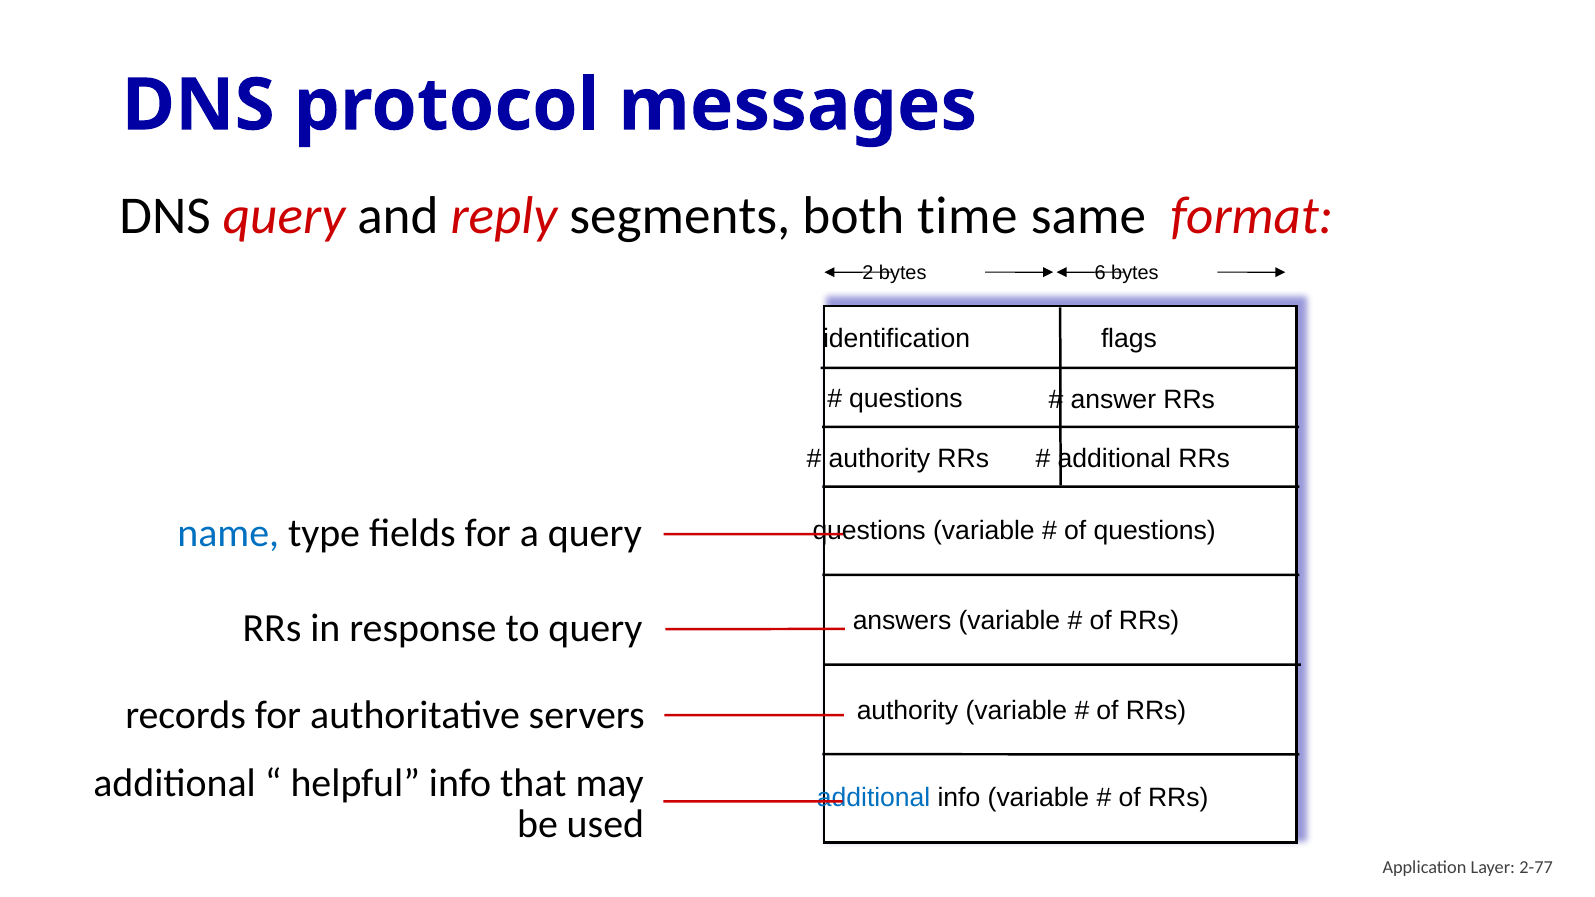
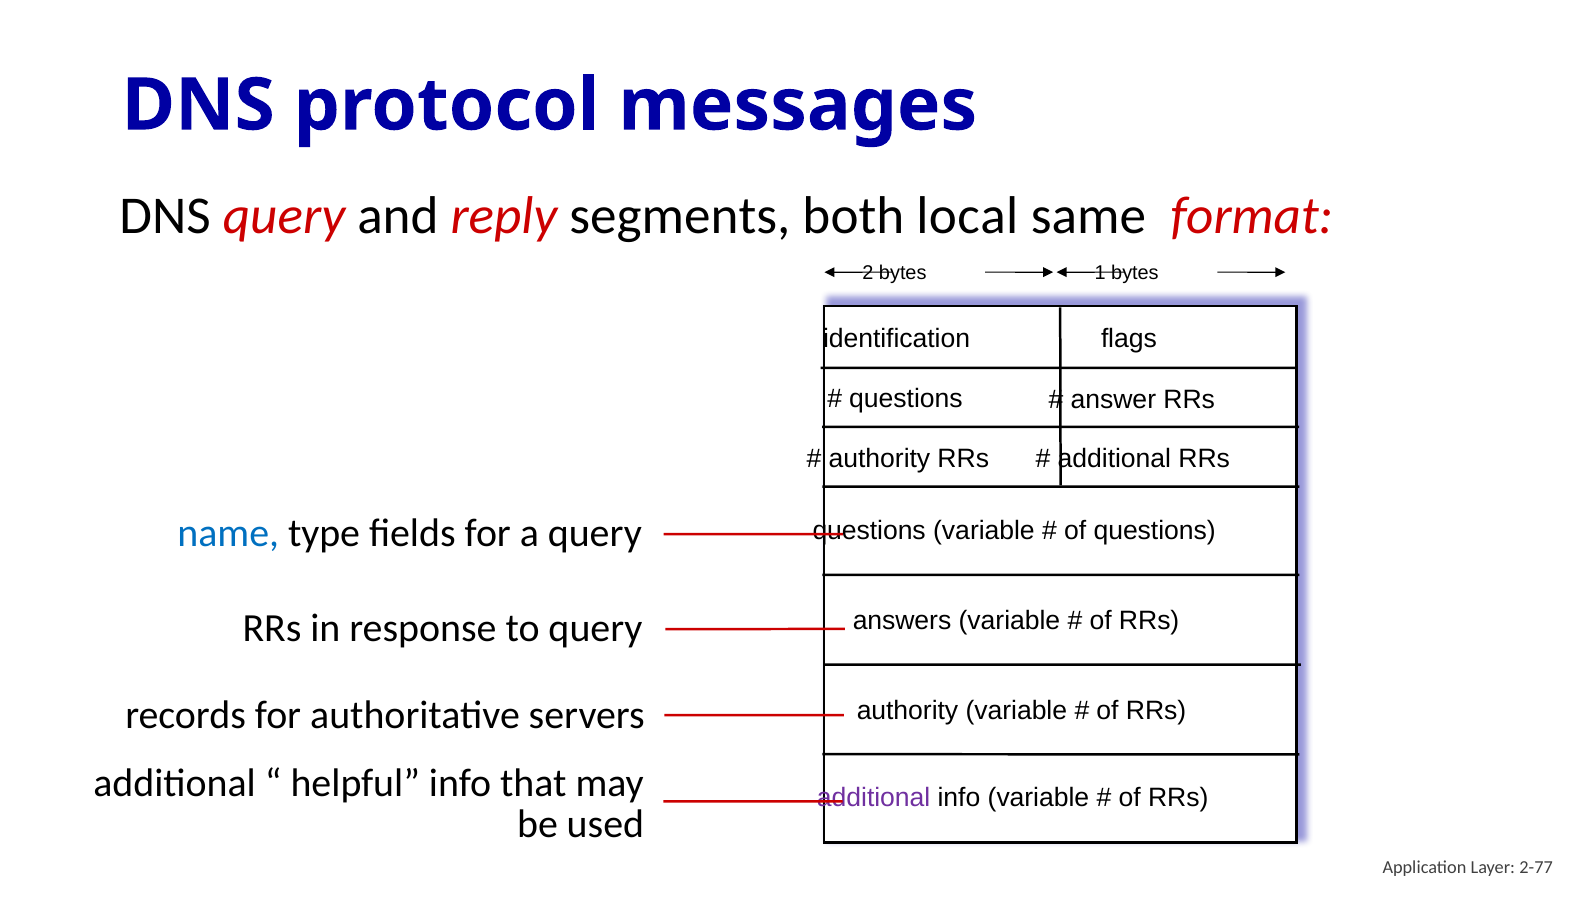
time: time -> local (967, 216)
6: 6 -> 1 (1100, 273)
additional colour: blue -> purple (874, 798)
